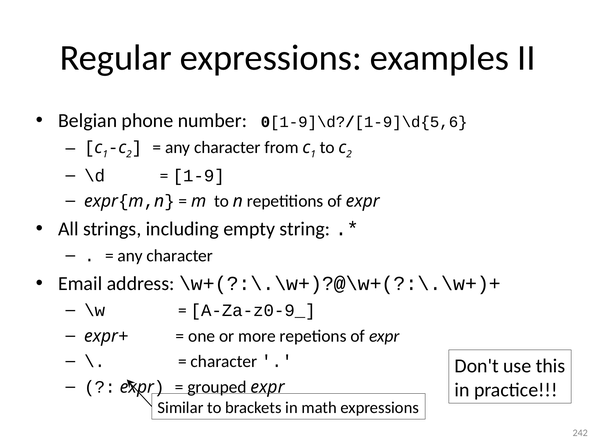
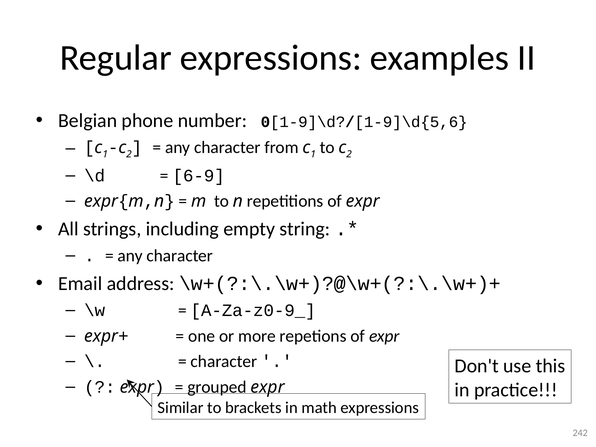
1-9: 1-9 -> 6-9 (199, 176)
